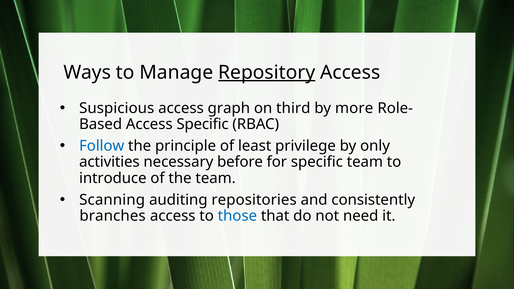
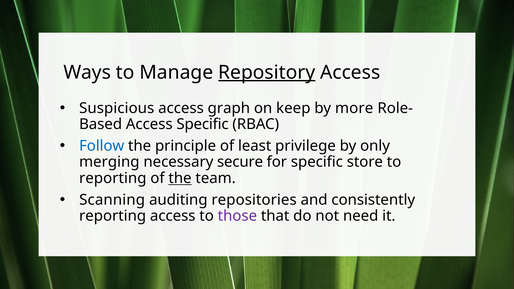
third: third -> keep (293, 108)
activities: activities -> merging (109, 162)
before: before -> secure (240, 162)
specific team: team -> store (365, 162)
introduce: introduce -> reporting (113, 178)
the underline: none -> present (180, 178)
branches: branches -> reporting (113, 216)
those colour: blue -> purple (237, 216)
